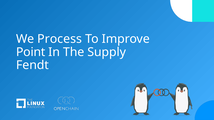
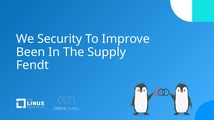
Process: Process -> Security (60, 39)
Point: Point -> Been (31, 52)
